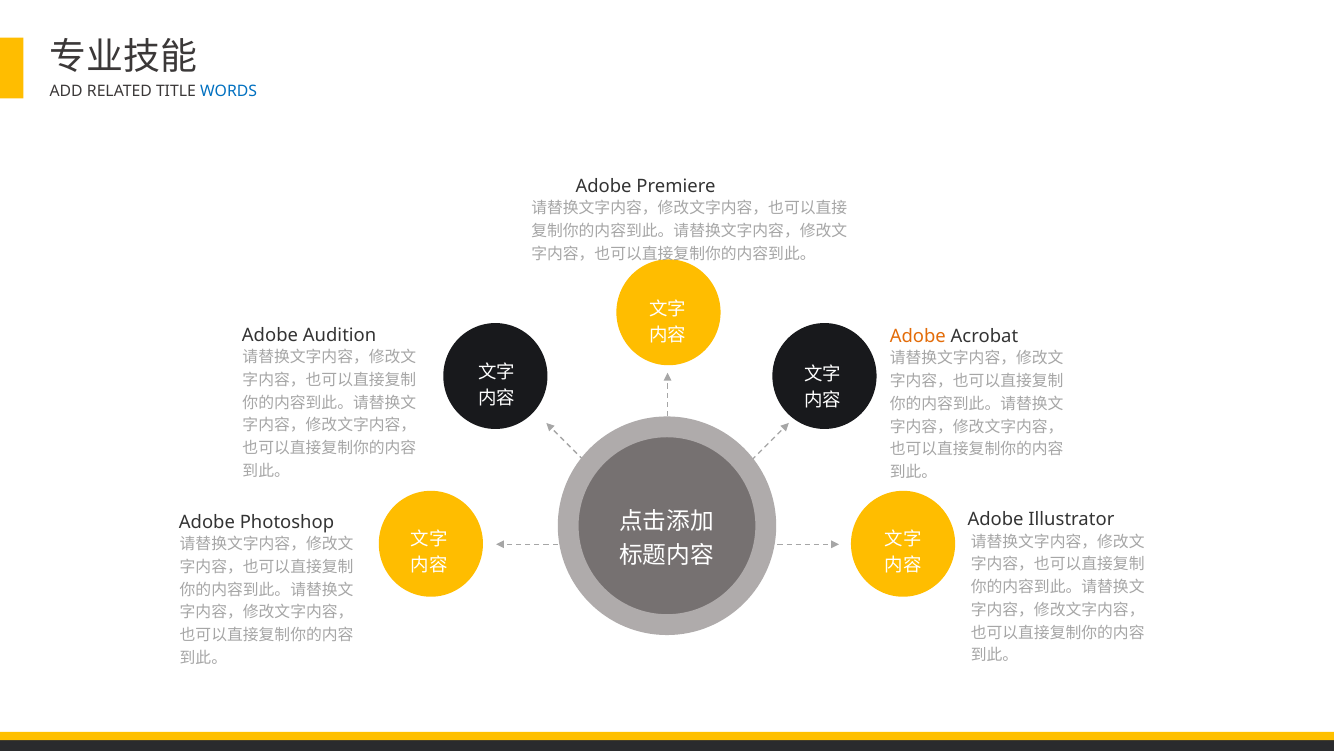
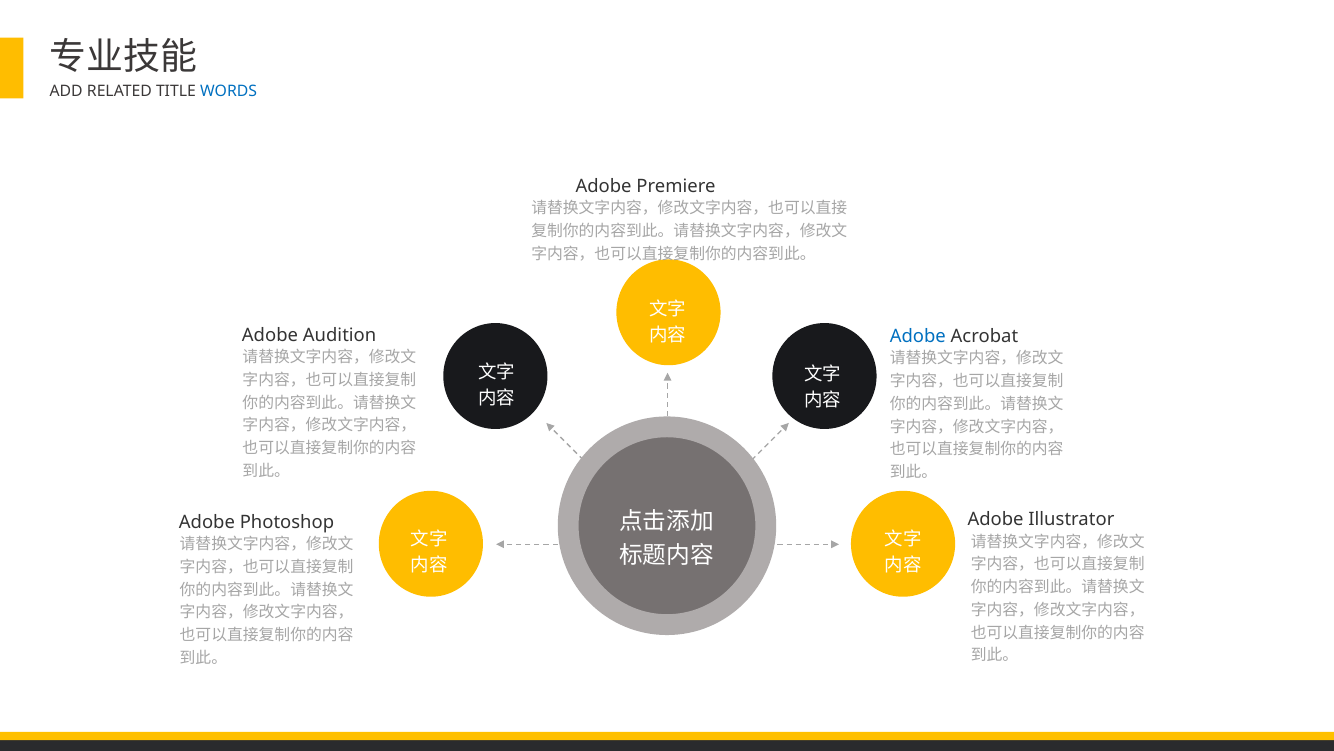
Adobe colour: orange -> blue (918, 336)
